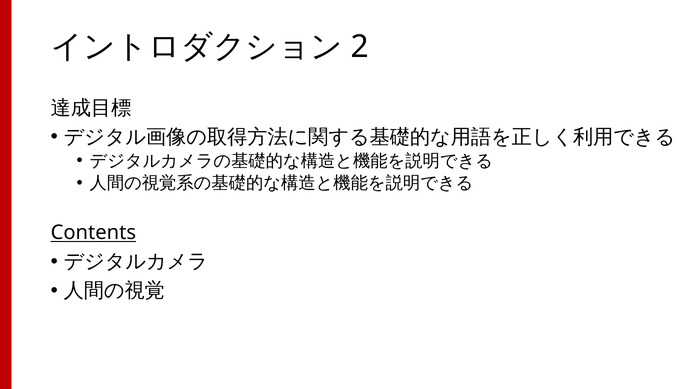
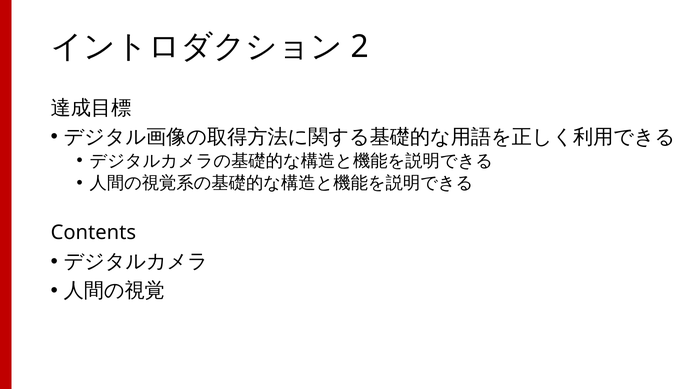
Contents underline: present -> none (93, 233)
